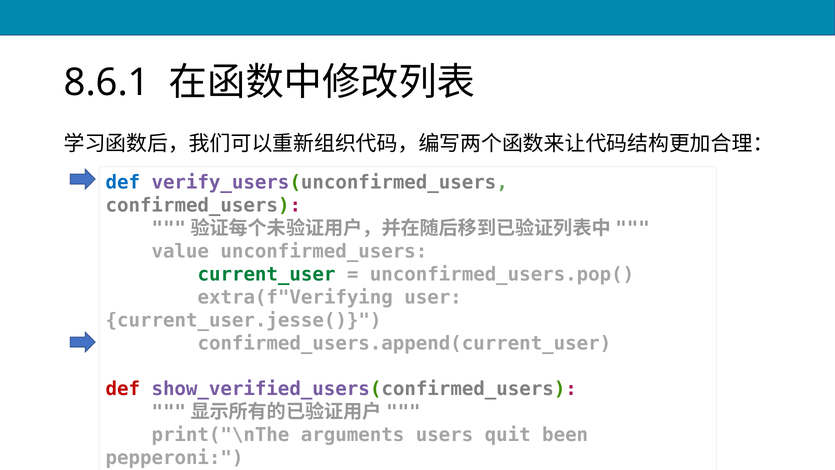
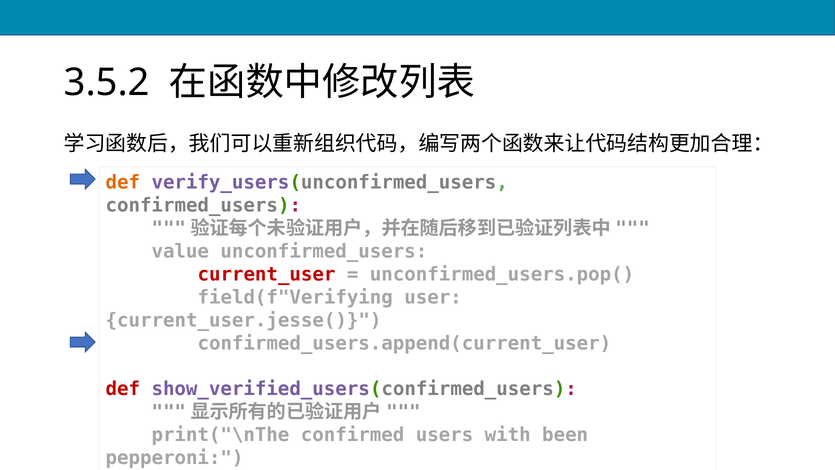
8.6.1: 8.6.1 -> 3.5.2 (107, 83)
def colour: blue -> orange (123, 182)
current_user colour: green -> red (266, 274)
extra(f"Verifying: extra(f"Verifying -> field(f"Verifying (295, 297)
arguments: arguments -> confirmed (353, 435)
quit: quit -> with (508, 435)
